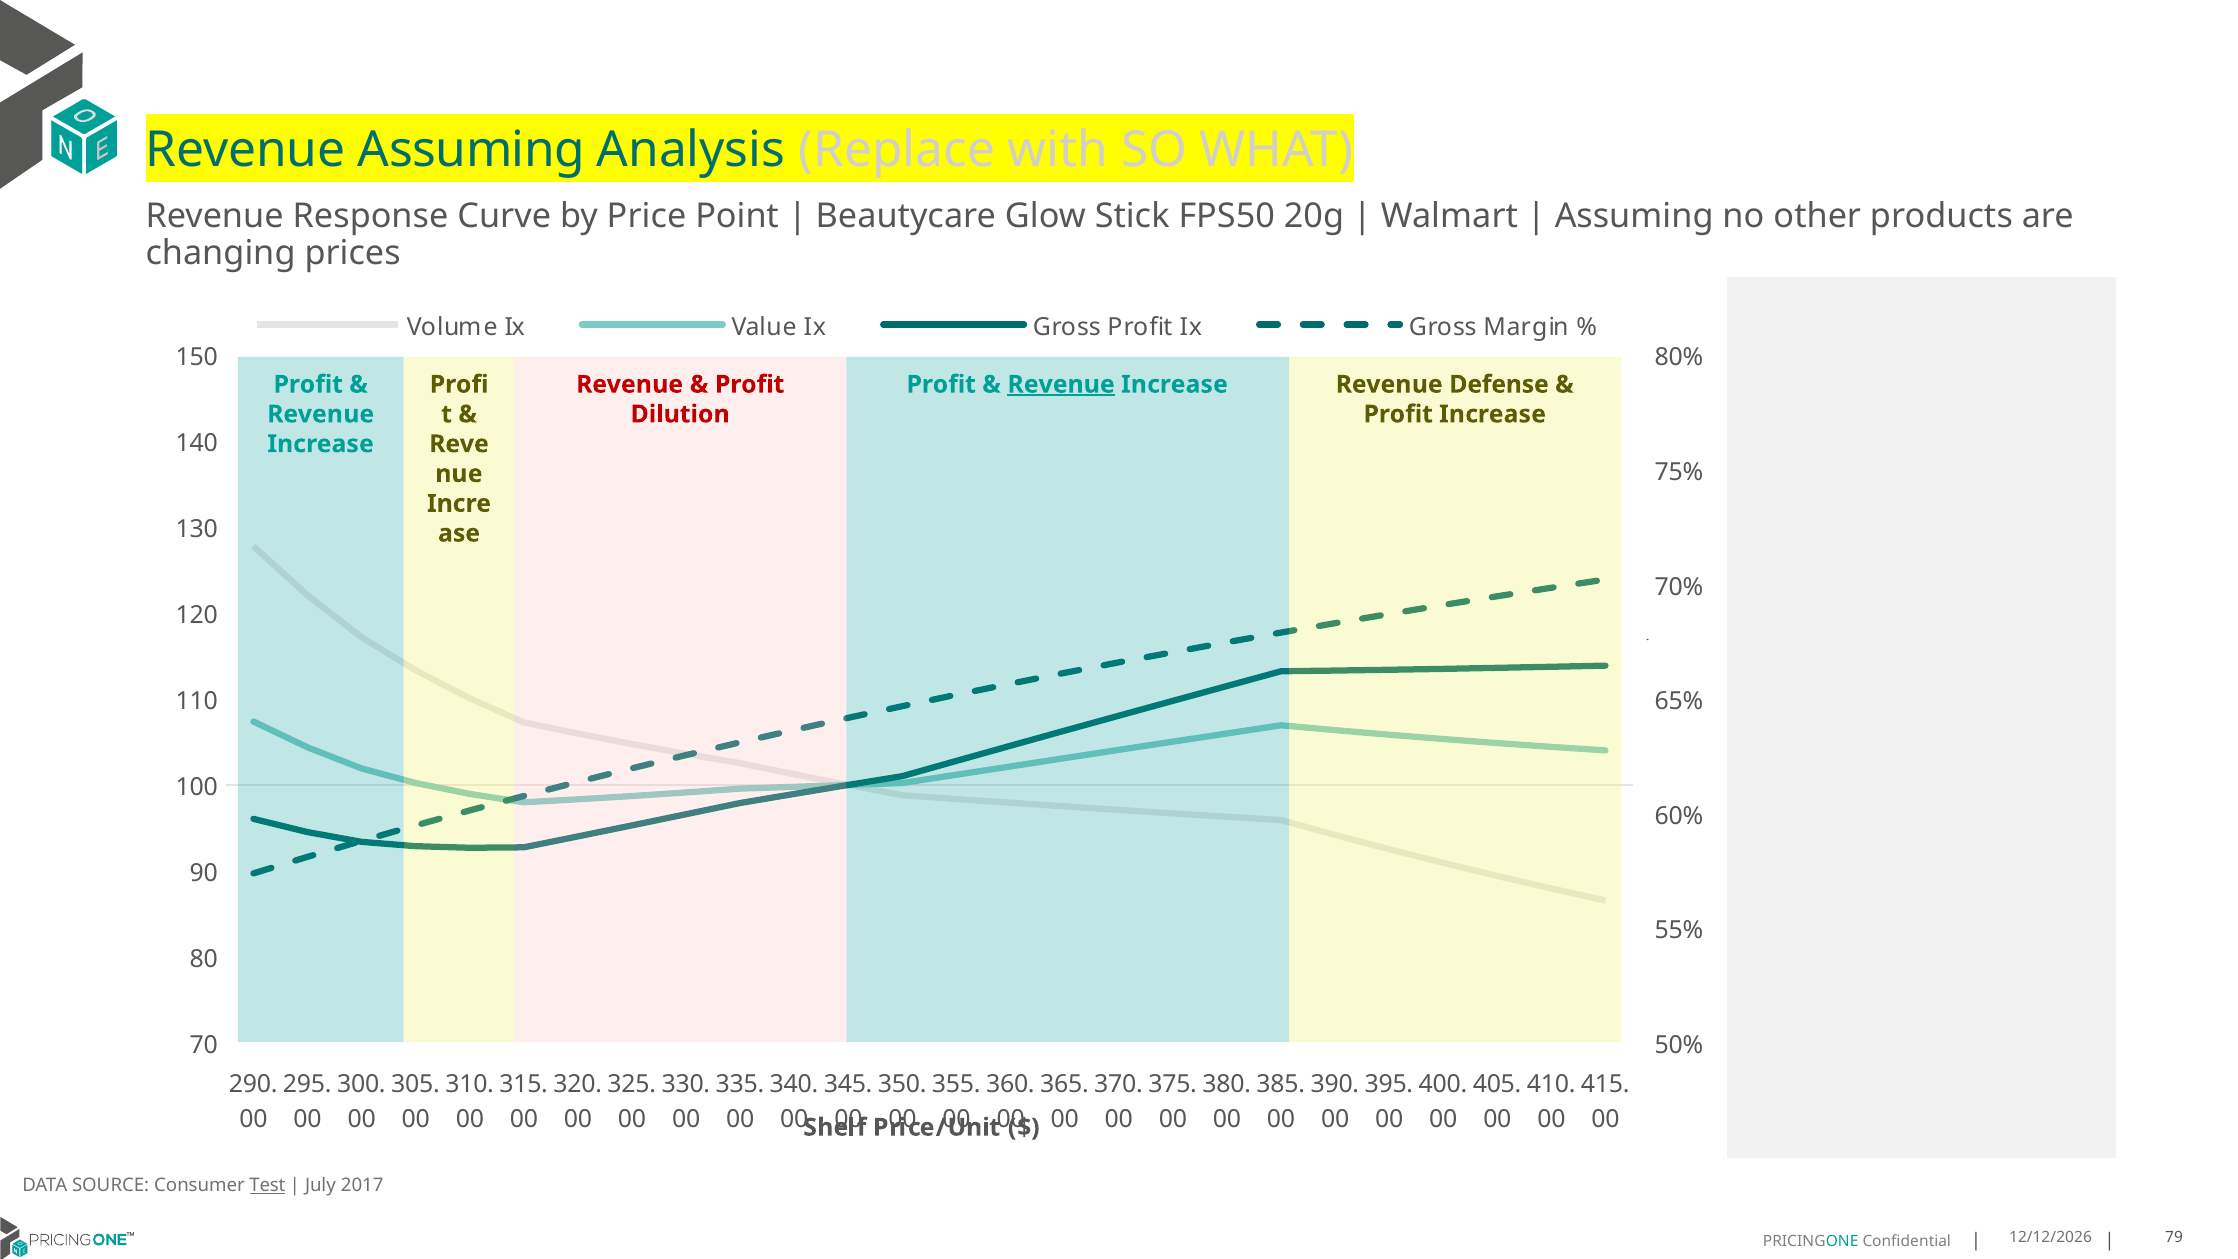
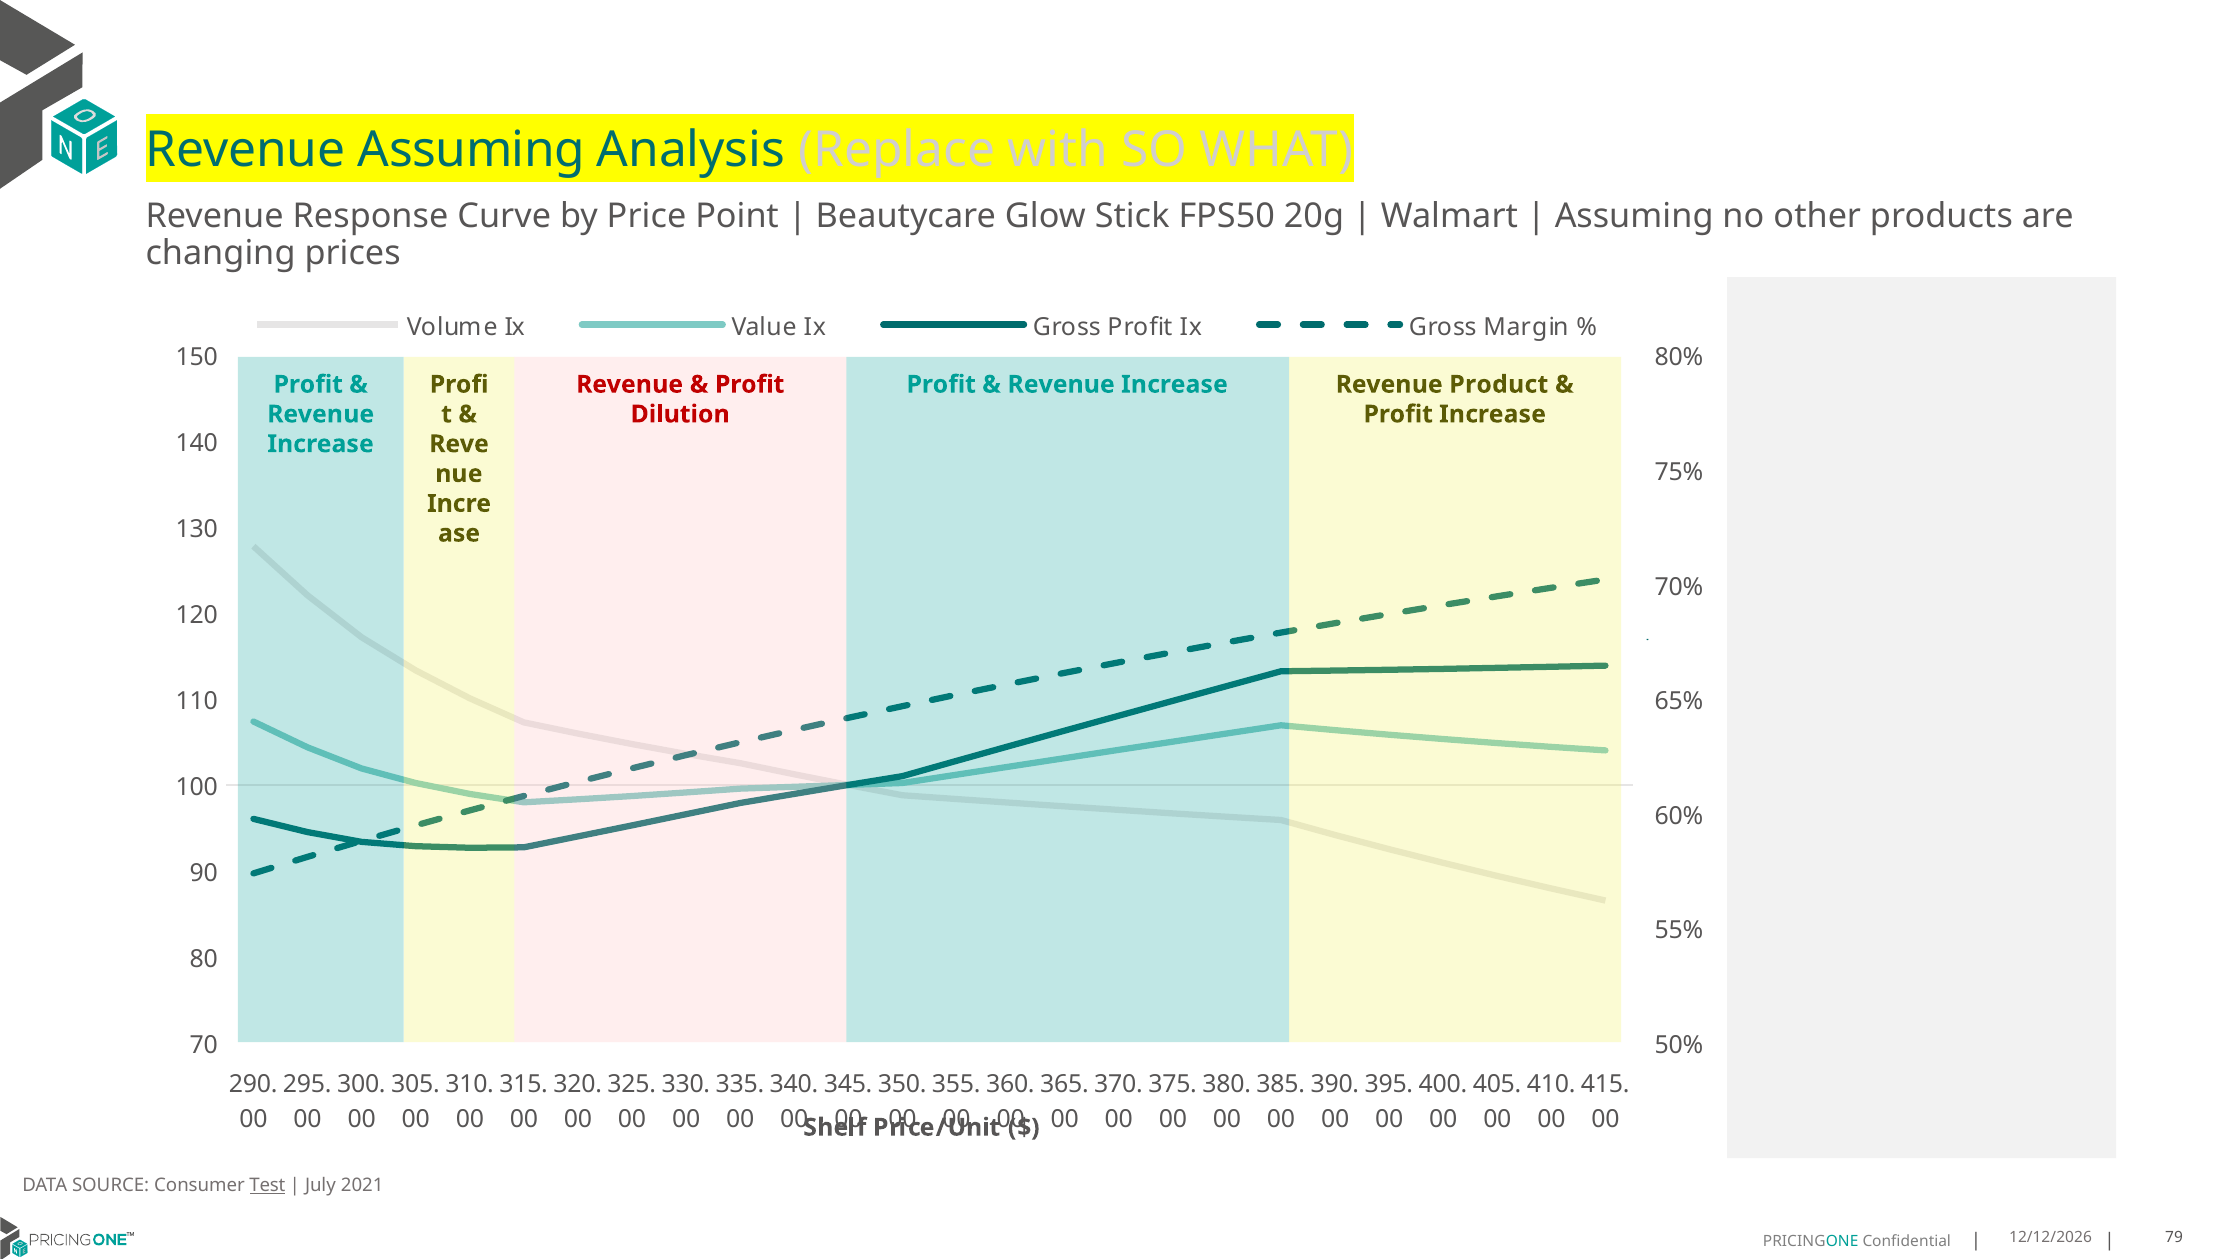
Revenue underline: present -> none (1061, 384)
Defense: Defense -> Product (1499, 384)
2017: 2017 -> 2021 (362, 1186)
